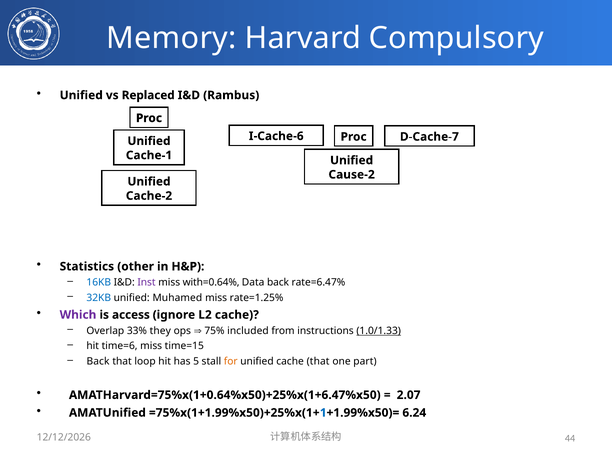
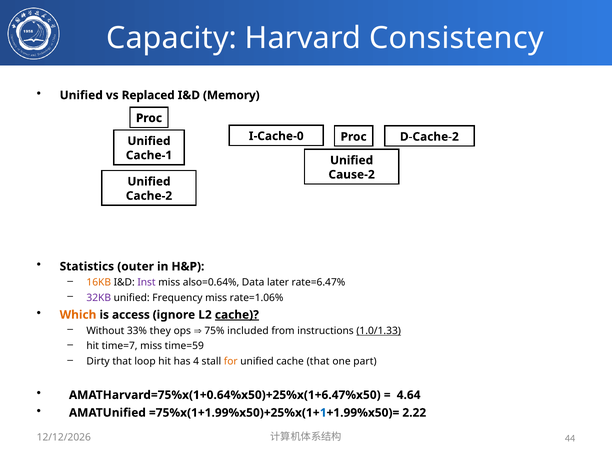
Memory: Memory -> Capacity (171, 38)
Compulsory: Compulsory -> Consistency (456, 38)
Rambus: Rambus -> Memory (231, 95)
I-Cache-6: I-Cache-6 -> I-Cache-0 (276, 136)
D-Cache-7: D-Cache-7 -> D-Cache-2 (429, 137)
other: other -> outer (136, 266)
16KB colour: blue -> orange (99, 282)
with=0.64%: with=0.64% -> also=0.64% (211, 282)
Data back: back -> later (278, 282)
32KB colour: blue -> purple (99, 298)
Muhamed: Muhamed -> Frequency (177, 298)
rate=1.25%: rate=1.25% -> rate=1.06% (257, 298)
Which colour: purple -> orange (78, 315)
cache underline: none -> present (237, 315)
Overlap: Overlap -> Without (105, 331)
time=6: time=6 -> time=7 (120, 346)
time=15: time=15 -> time=59 (184, 346)
Back: Back -> Dirty (98, 361)
5: 5 -> 4 (196, 361)
2.07: 2.07 -> 4.64 (409, 395)
6.24: 6.24 -> 2.22 (414, 413)
